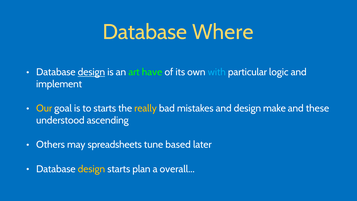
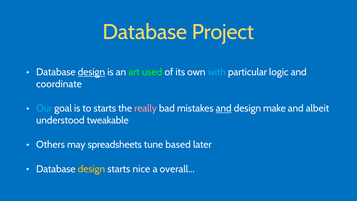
Where: Where -> Project (223, 32)
have: have -> used (152, 72)
implement: implement -> coordinate (59, 84)
Our colour: yellow -> light blue (44, 108)
really colour: yellow -> pink (146, 108)
and underline: none -> present (224, 108)
these: these -> albeit (317, 108)
ascending: ascending -> tweakable (108, 120)
plan: plan -> nice (141, 169)
